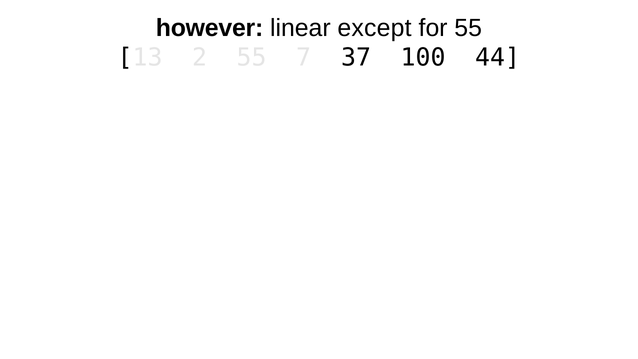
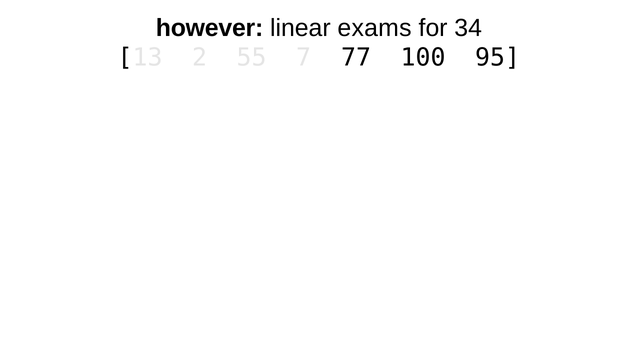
except: except -> exams (375, 28)
for 55: 55 -> 34 (468, 28)
37: 37 -> 77 (356, 58)
44: 44 -> 95 (498, 58)
